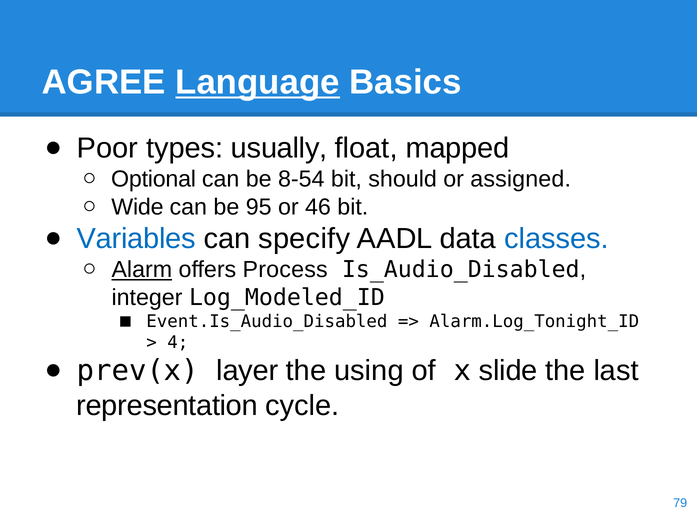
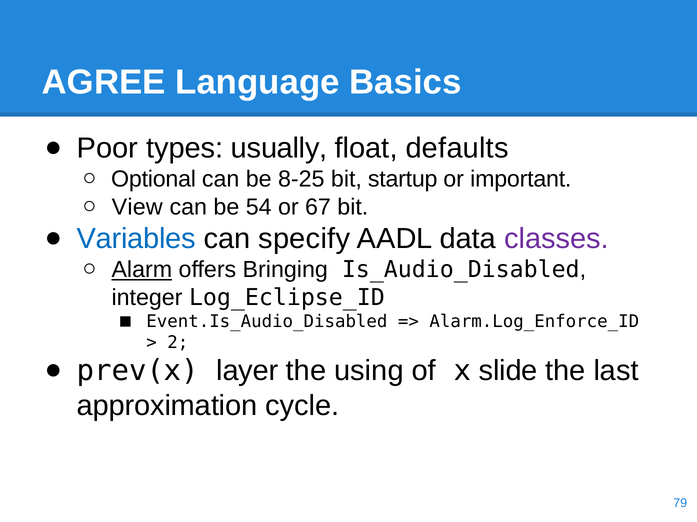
Language underline: present -> none (258, 83)
mapped: mapped -> defaults (457, 148)
8-54: 8-54 -> 8-25 (301, 179)
should: should -> startup (403, 179)
assigned: assigned -> important (521, 179)
Wide: Wide -> View (137, 207)
95: 95 -> 54 (259, 207)
46: 46 -> 67 (318, 207)
classes colour: blue -> purple (557, 239)
Process: Process -> Bringing (285, 270)
Log_Modeled_ID: Log_Modeled_ID -> Log_Eclipse_ID (287, 298)
Alarm.Log_Tonight_ID: Alarm.Log_Tonight_ID -> Alarm.Log_Enforce_ID (534, 322)
4: 4 -> 2 (178, 343)
representation: representation -> approximation (167, 406)
